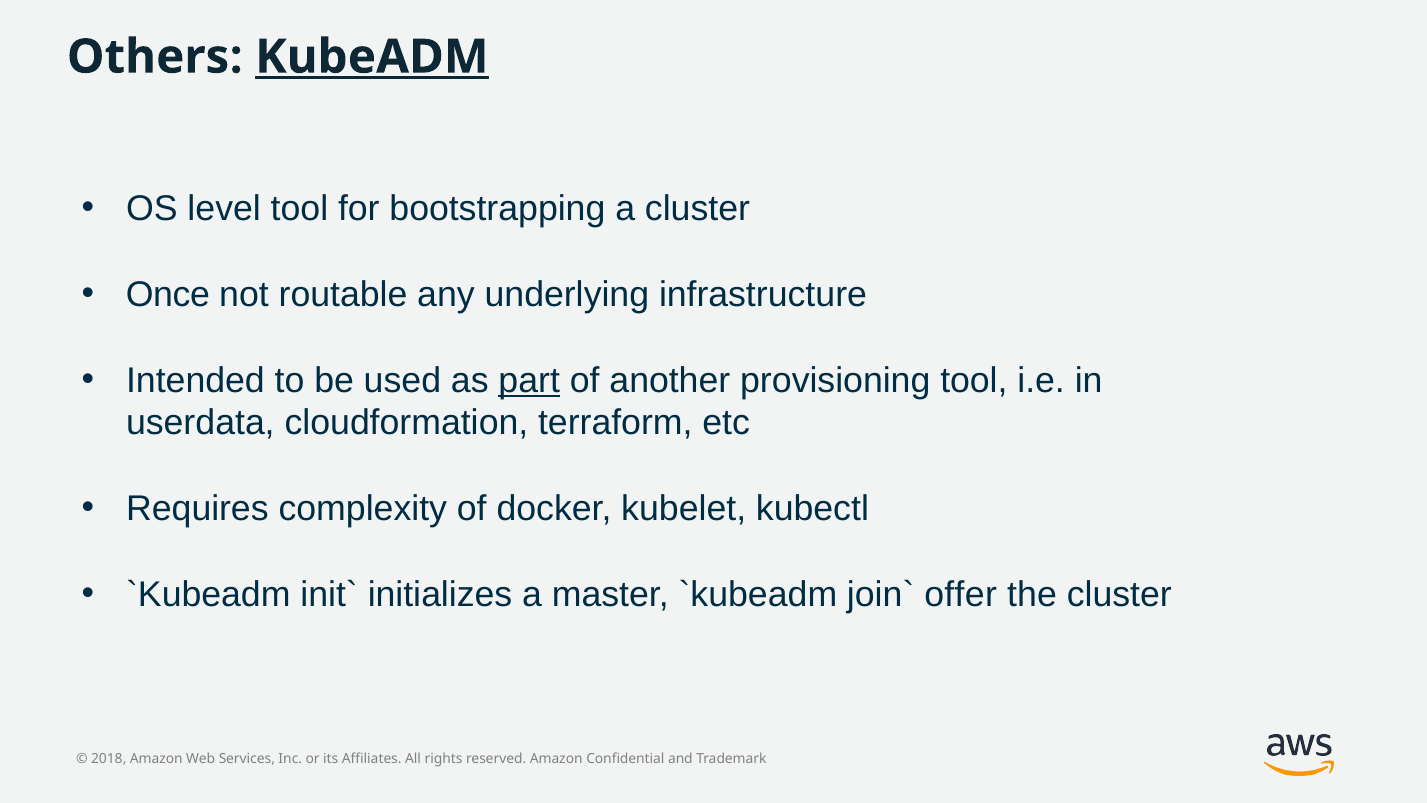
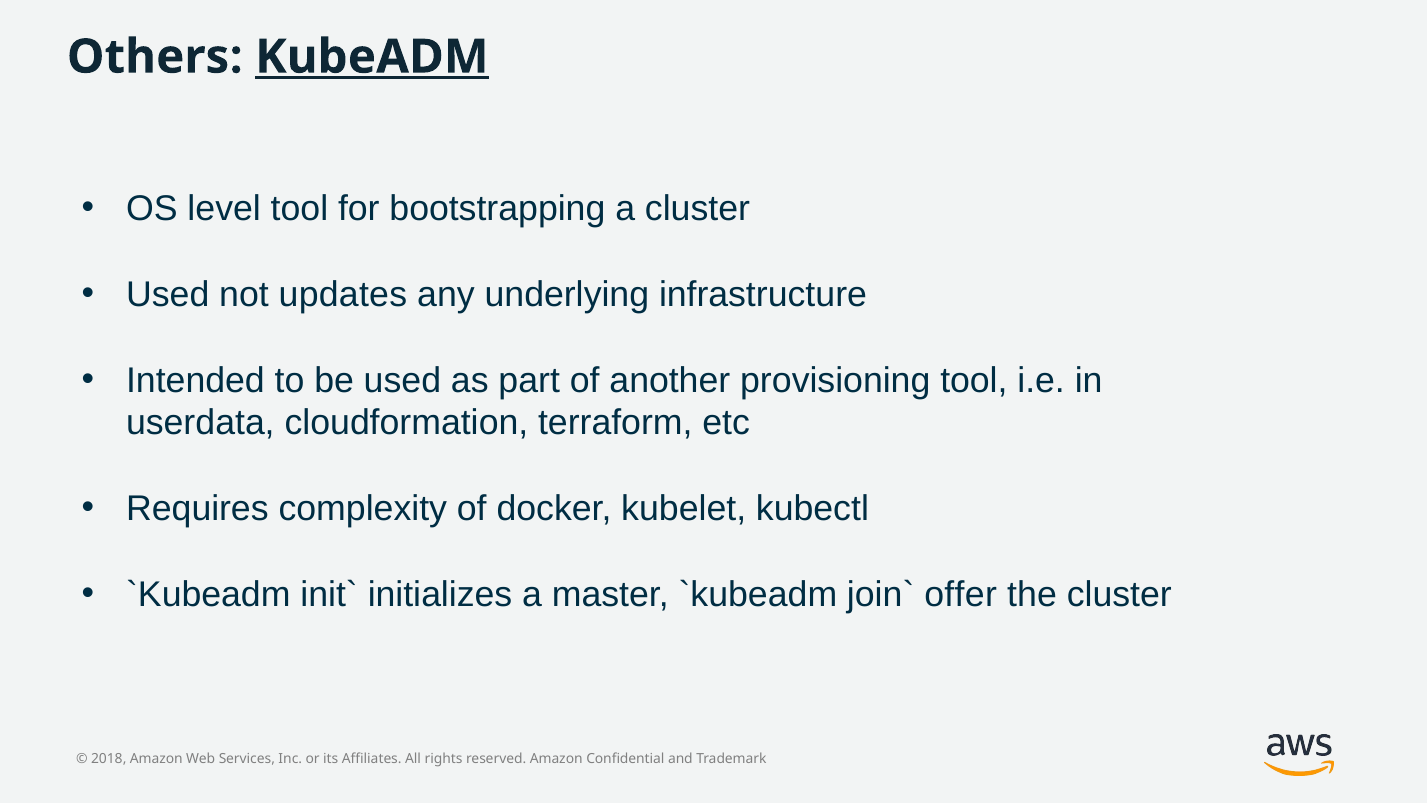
Once: Once -> Used (168, 294)
routable: routable -> updates (343, 294)
part underline: present -> none (529, 380)
